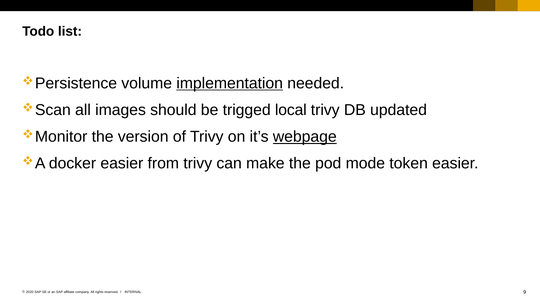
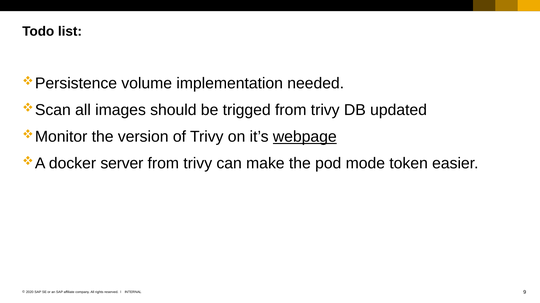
implementation underline: present -> none (230, 83)
trigged local: local -> from (291, 110)
docker easier: easier -> server (122, 164)
